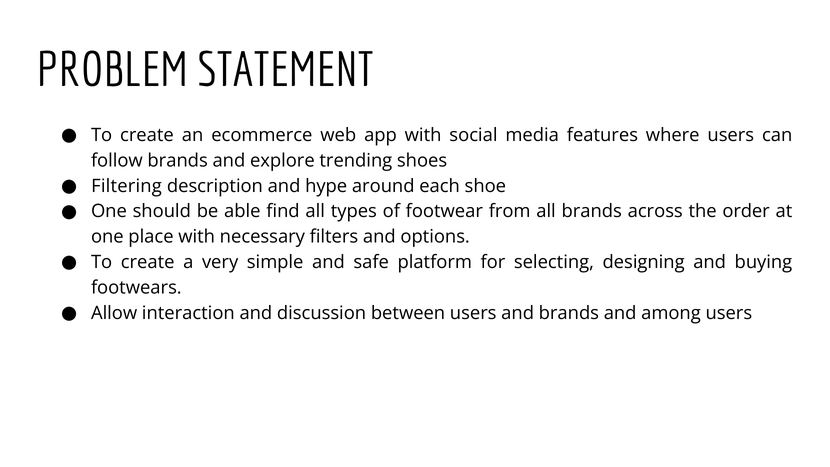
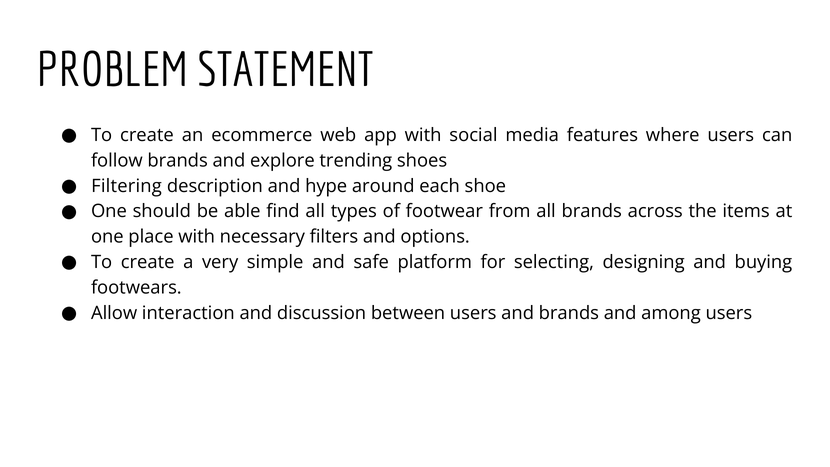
order: order -> items (746, 211)
